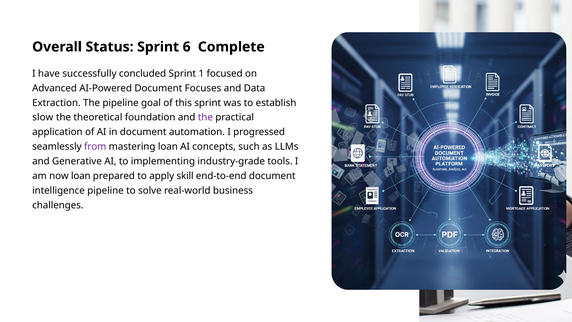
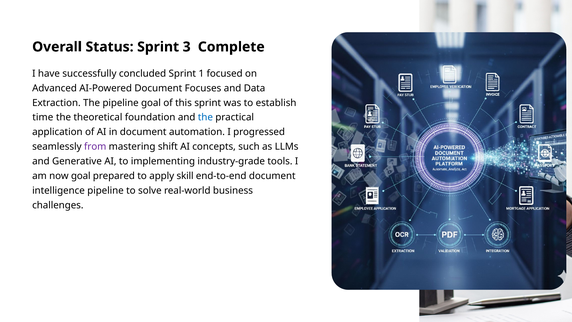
6: 6 -> 3 (187, 47)
slow: slow -> time (43, 117)
the colour: purple -> blue (205, 117)
mastering loan: loan -> shift (168, 147)
now loan: loan -> goal (81, 176)
